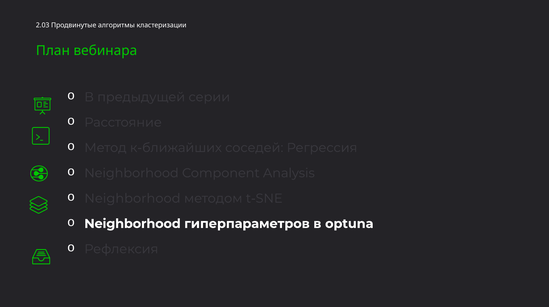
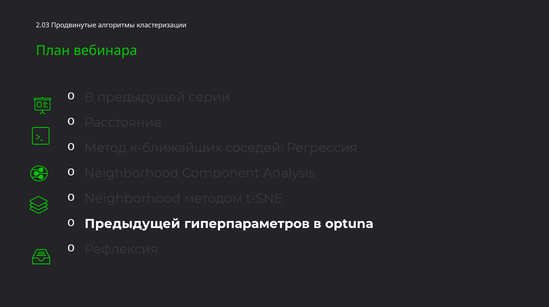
Neighborhood: Neighborhood -> Предыдущей (132, 224)
